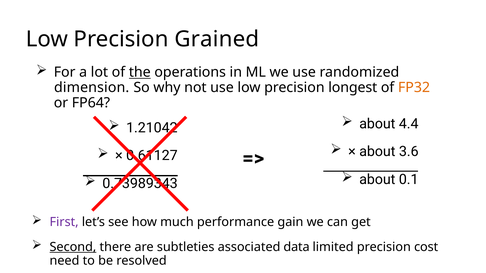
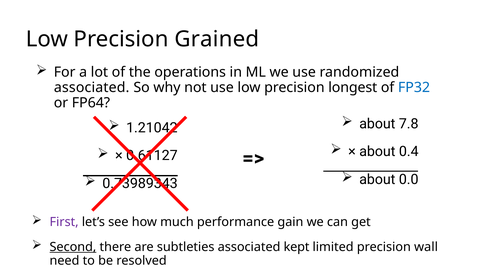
the underline: present -> none (140, 72)
dimension: dimension -> associated (92, 88)
FP32 colour: orange -> blue (414, 88)
4.4: 4.4 -> 7.8 (409, 124)
3.6: 3.6 -> 0.4 (409, 152)
0.1: 0.1 -> 0.0 (409, 180)
data: data -> kept (297, 247)
cost: cost -> wall (426, 247)
